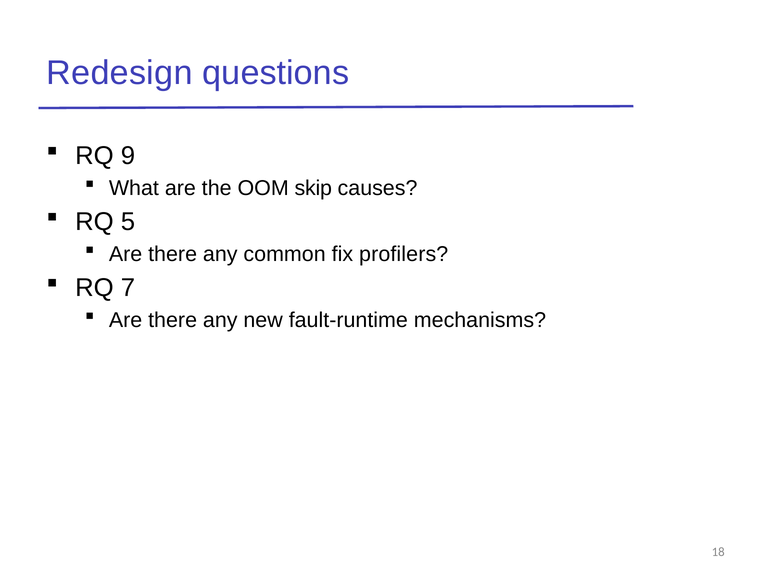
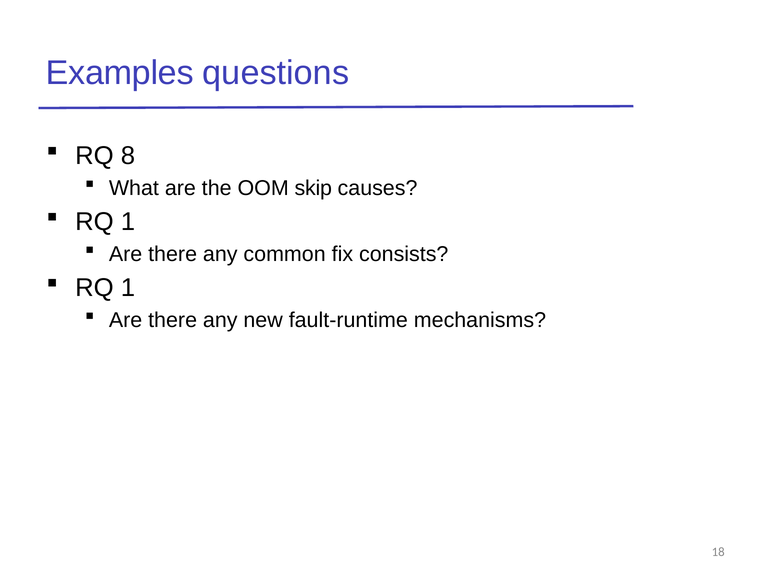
Redesign: Redesign -> Examples (120, 73)
9: 9 -> 8 (128, 156)
5: 5 -> 1 (128, 222)
profilers: profilers -> consists (404, 254)
7: 7 -> 1 (128, 288)
